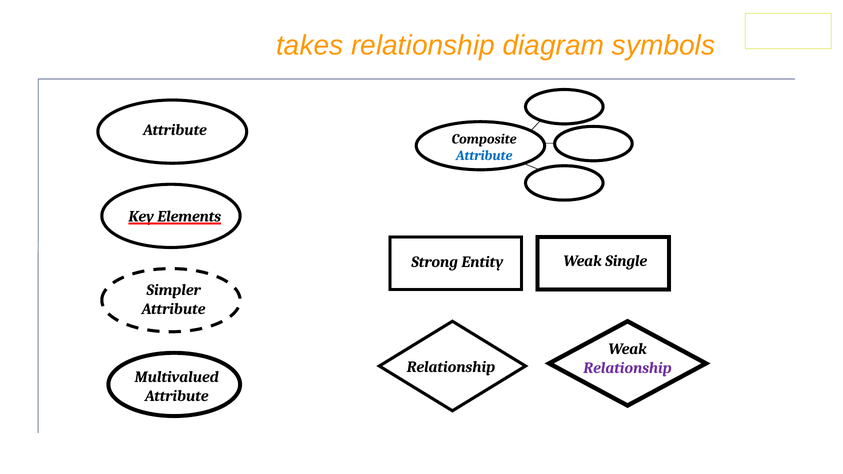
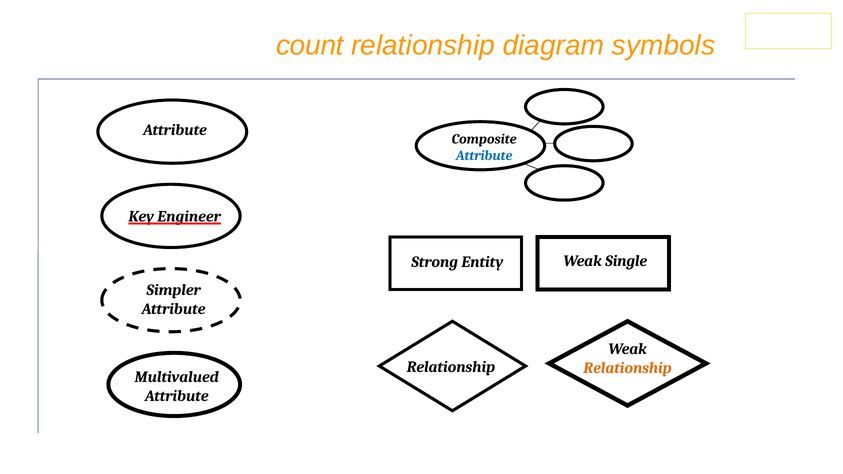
takes: takes -> count (310, 46)
Elements: Elements -> Engineer (189, 217)
Relationship colour: purple -> orange (628, 368)
